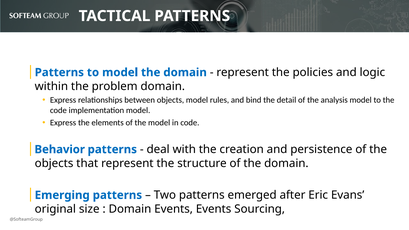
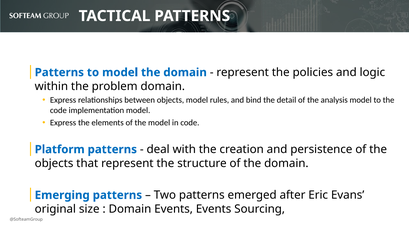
Behavior: Behavior -> Platform (60, 149)
